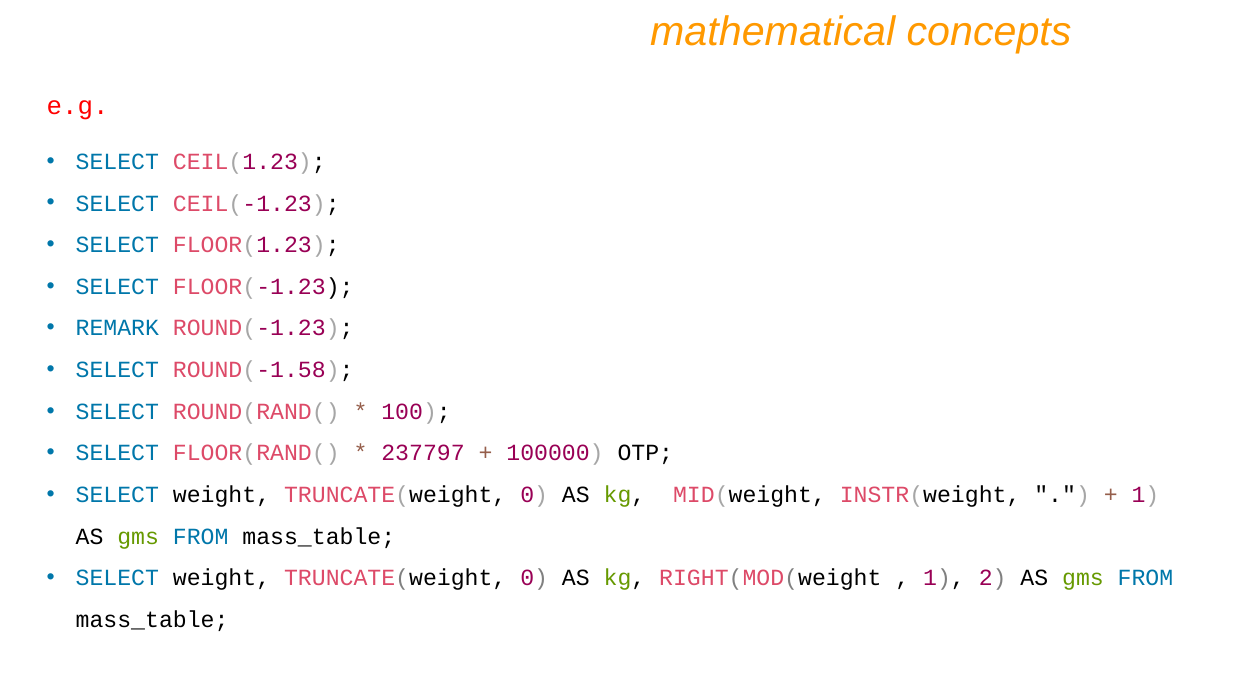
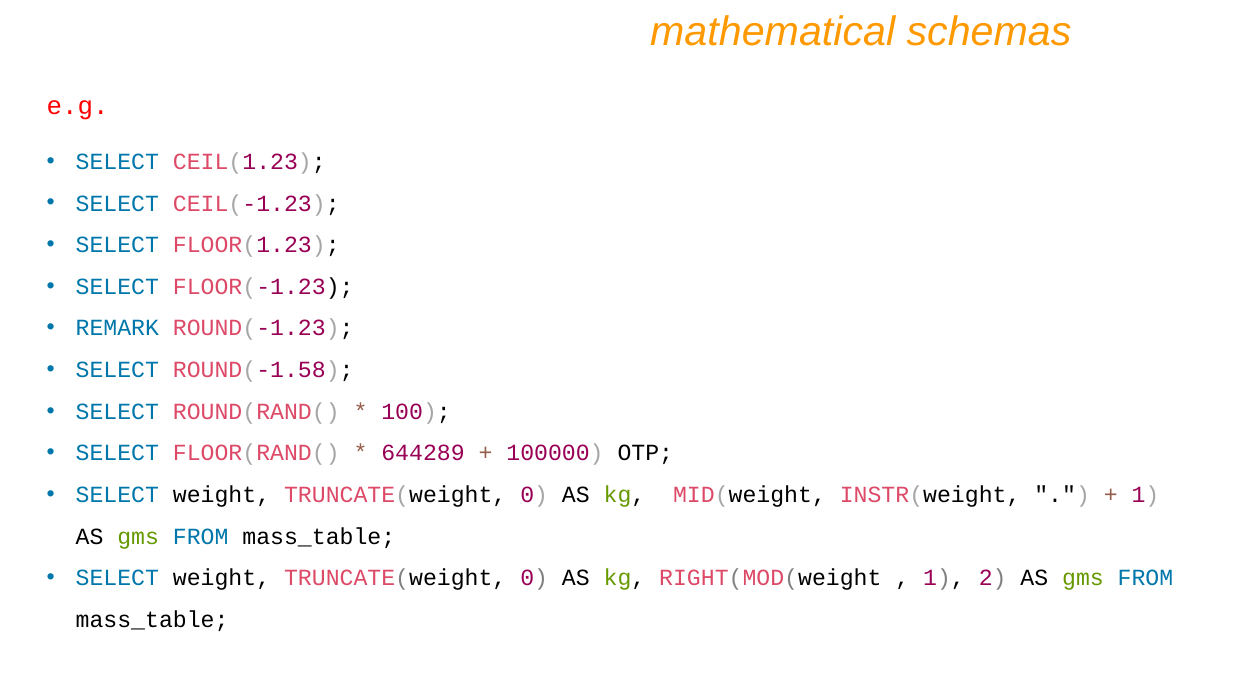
concepts: concepts -> schemas (989, 32)
237797: 237797 -> 644289 (423, 454)
